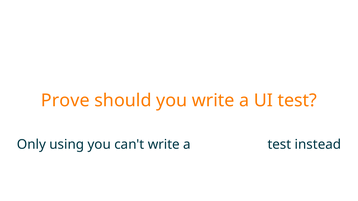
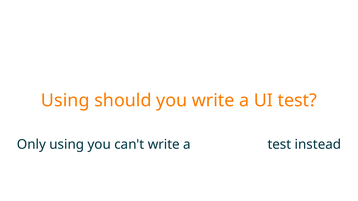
Prove: Prove -> Using (65, 101)
